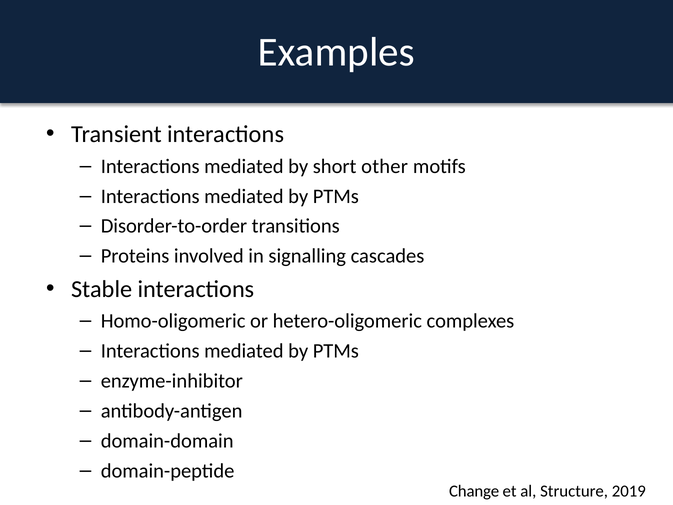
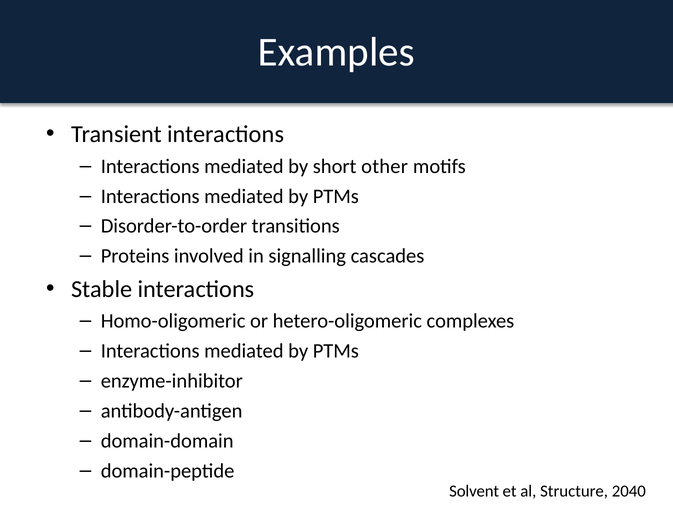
Change: Change -> Solvent (474, 491)
2019: 2019 -> 2040 (629, 491)
